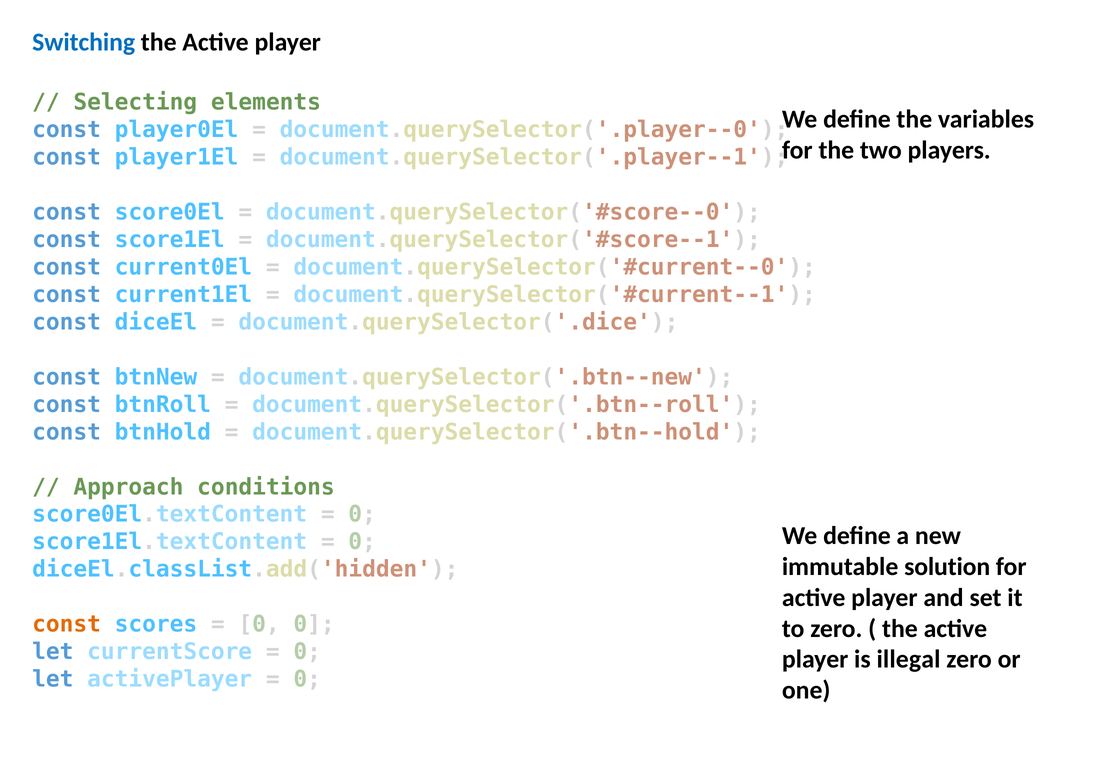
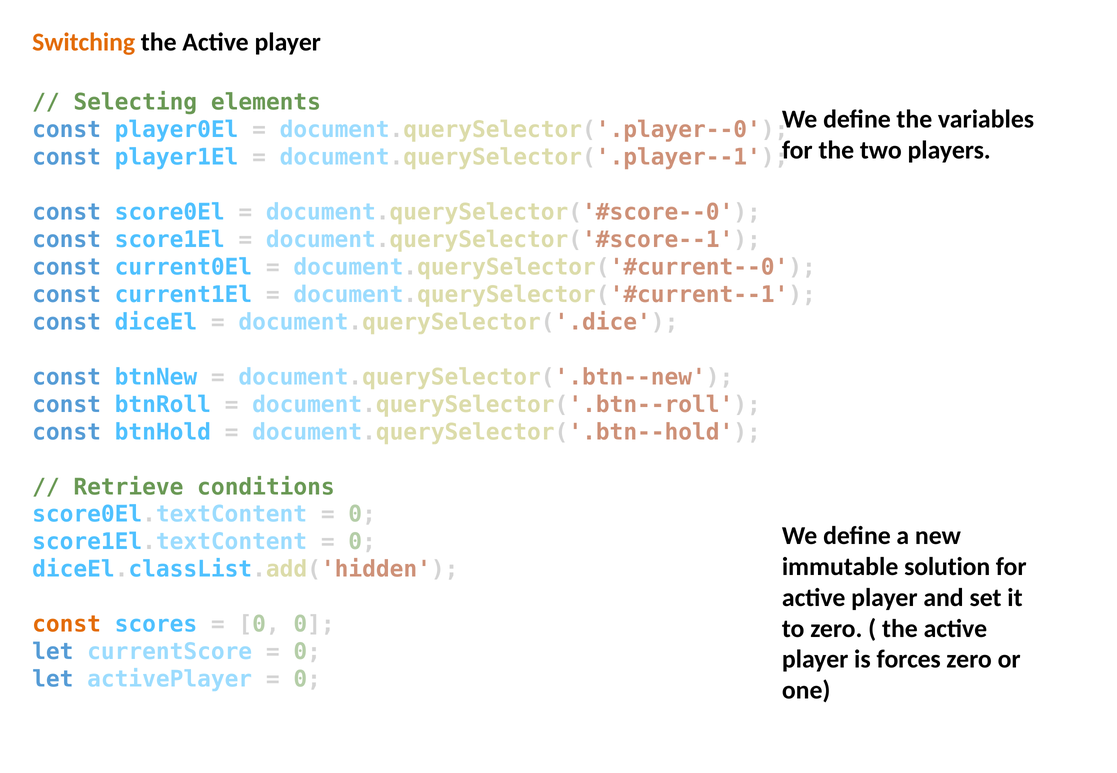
Switching colour: blue -> orange (84, 42)
Approach: Approach -> Retrieve (128, 487)
illegal: illegal -> forces (909, 660)
